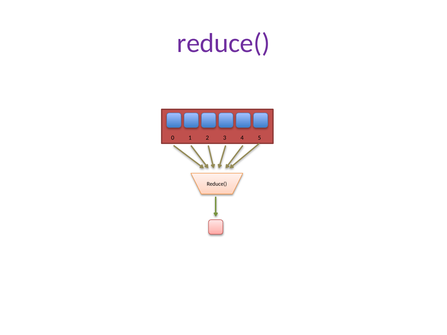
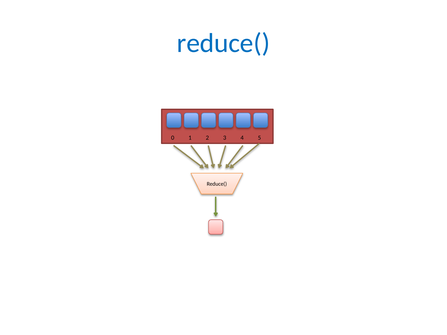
reduce( colour: purple -> blue (223, 43)
